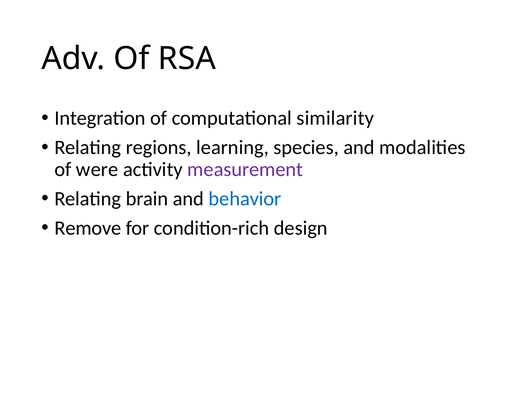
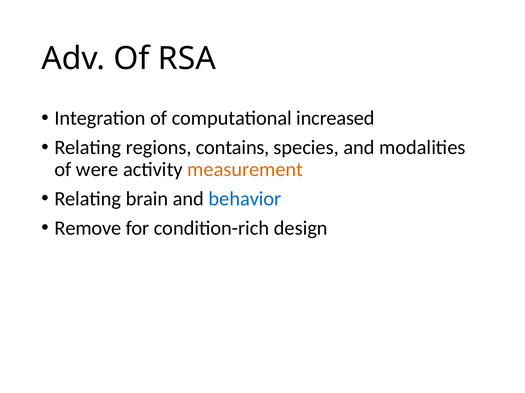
similarity: similarity -> increased (335, 118)
learning: learning -> contains (233, 148)
measurement colour: purple -> orange (245, 170)
